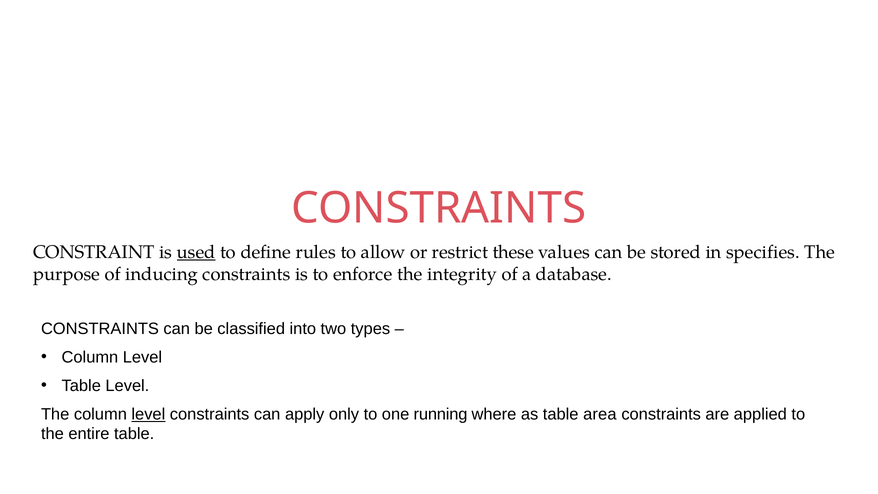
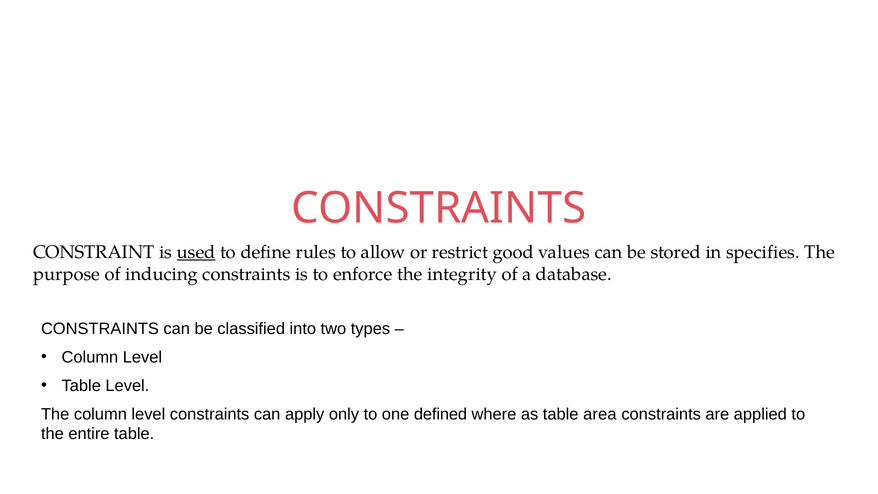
these: these -> good (513, 252)
level underline: present -> none (148, 414)
running: running -> defined (441, 414)
